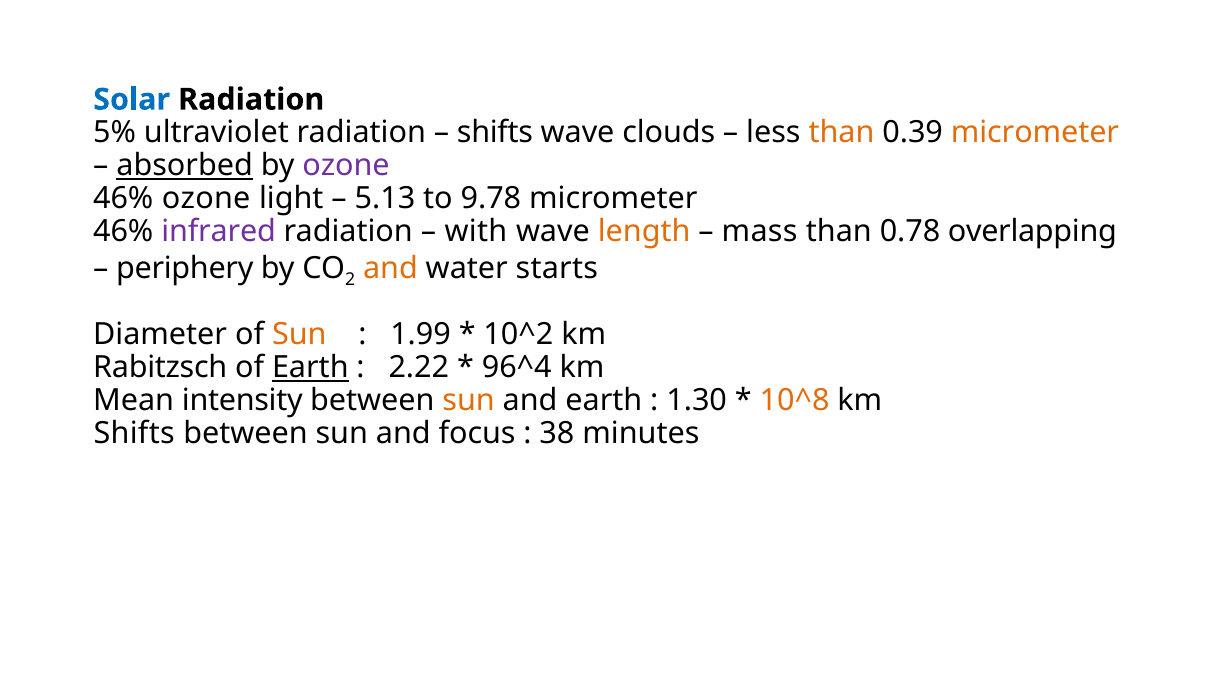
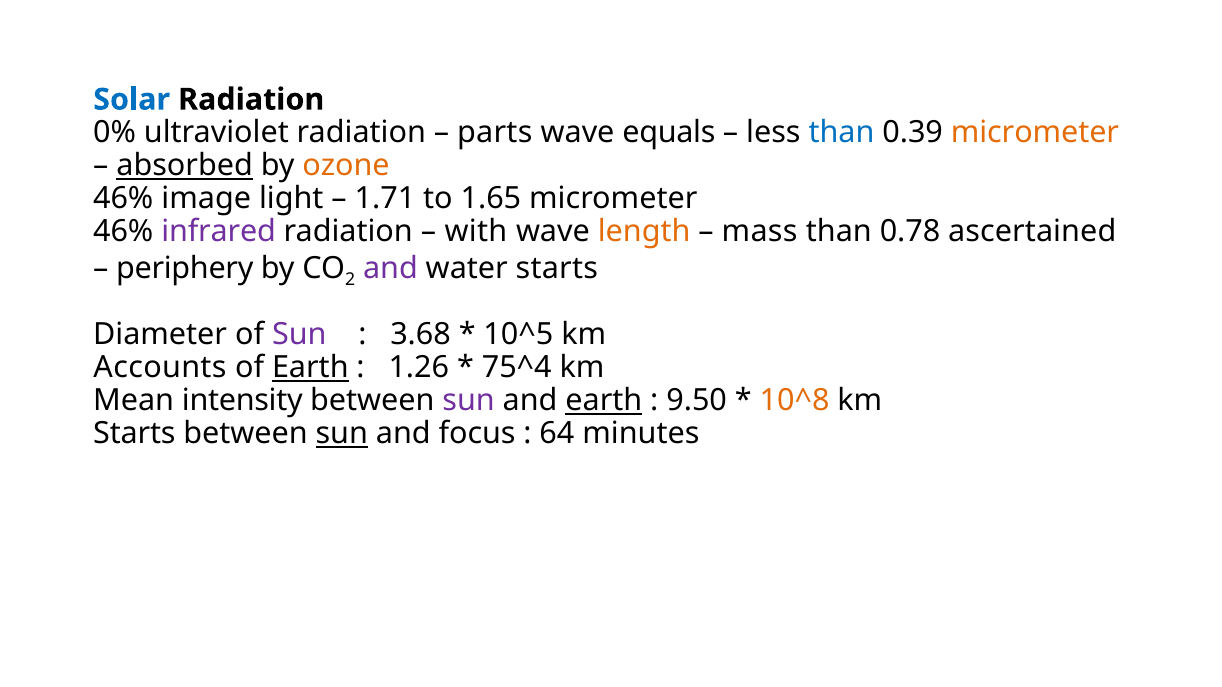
5%: 5% -> 0% (115, 133)
shifts: shifts -> parts (495, 133)
clouds: clouds -> equals (669, 133)
than colour: orange -> blue (841, 133)
ozone colour: purple -> orange (346, 166)
46% ozone: ozone -> image (206, 199)
5.13: 5.13 -> 1.71 (385, 199)
9.78: 9.78 -> 1.65 (491, 199)
overlapping: overlapping -> ascertained (1032, 232)
and colour: orange -> purple (390, 268)
Sun colour: orange -> purple (299, 335)
1.99: 1.99 -> 3.68 (421, 335)
10^2: 10^2 -> 10^5 (518, 335)
Rabitzsch: Rabitzsch -> Accounts (160, 368)
2.22: 2.22 -> 1.26 (419, 368)
96^4: 96^4 -> 75^4 (517, 368)
sun colour: orange -> purple (469, 401)
earth underline: none -> present (604, 401)
1.30: 1.30 -> 9.50 (697, 401)
Shifts: Shifts -> Starts (134, 434)
sun underline: none -> present (342, 434)
38: 38 -> 64 (557, 434)
